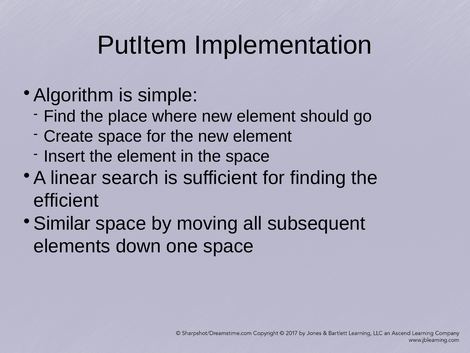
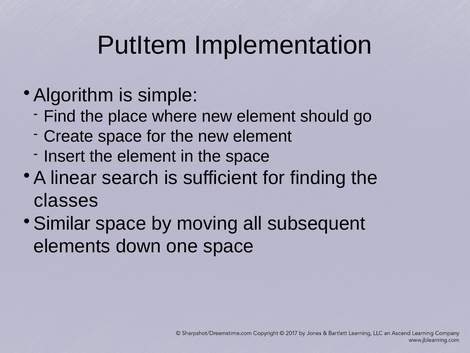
efficient: efficient -> classes (66, 200)
